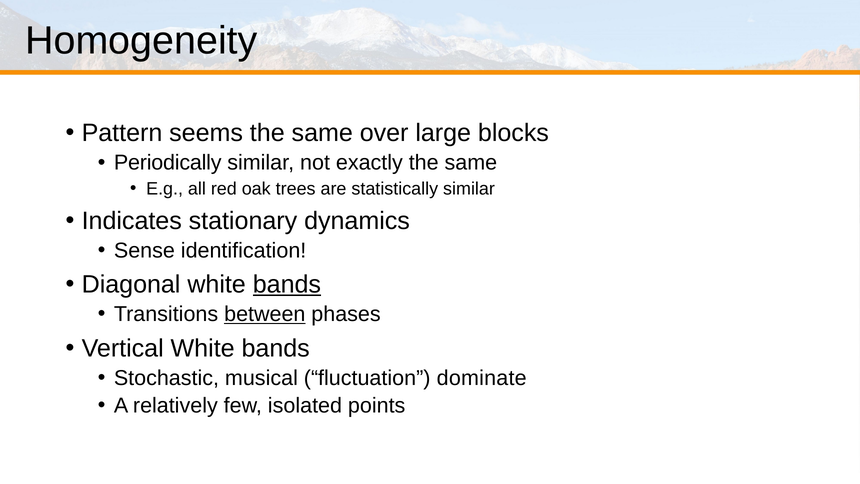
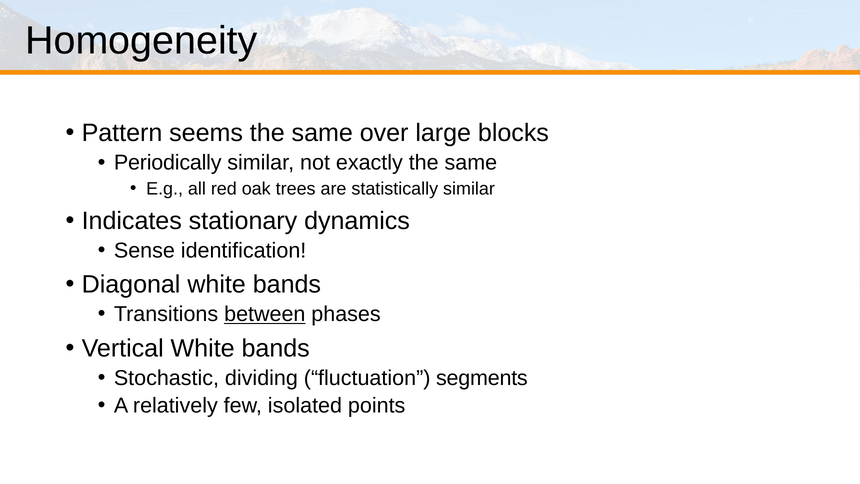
bands underline: present -> none (287, 284)
musical: musical -> dividing (261, 378)
dominate: dominate -> segments (482, 378)
